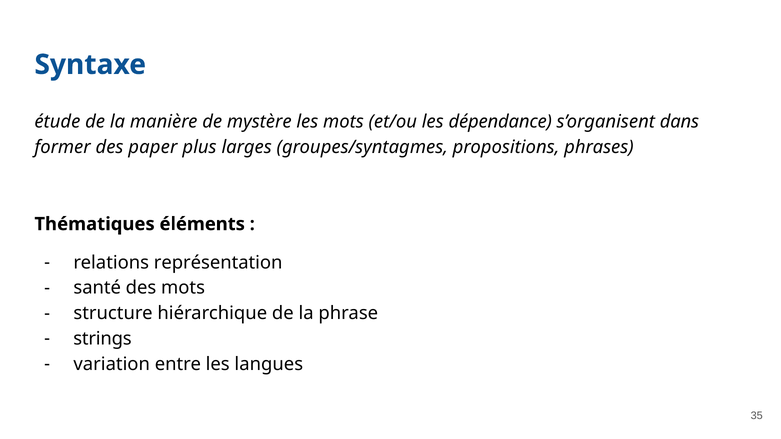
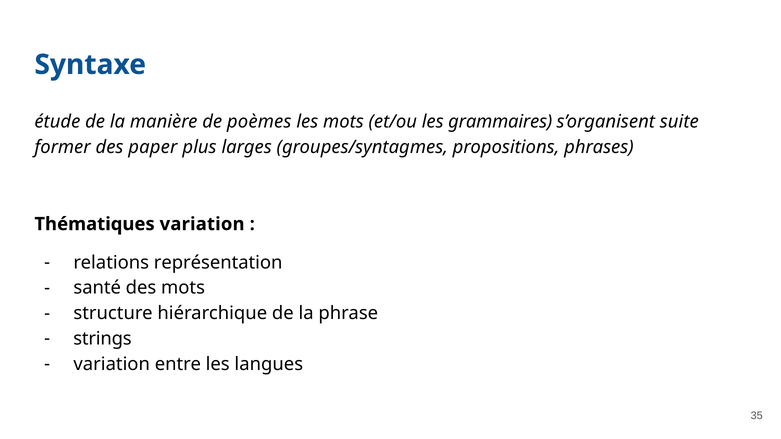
mystère: mystère -> poèmes (259, 122)
dépendance: dépendance -> grammaires (500, 122)
dans: dans -> suite (679, 122)
Thématiques éléments: éléments -> variation (202, 224)
